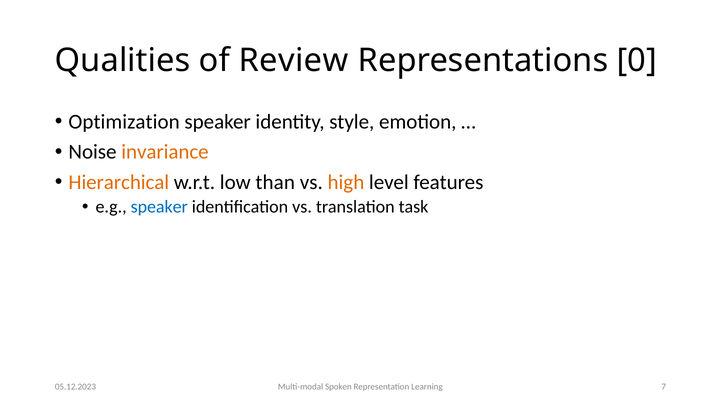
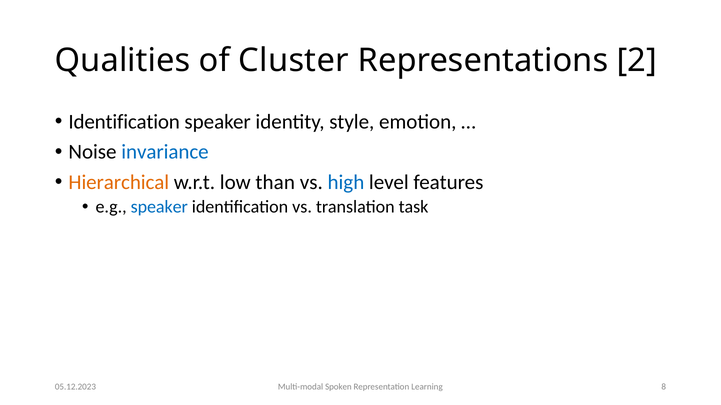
Review: Review -> Cluster (294, 61)
0: 0 -> 2 (637, 61)
Optimization: Optimization -> Identification (124, 122)
invariance colour: orange -> blue (165, 152)
high colour: orange -> blue (346, 182)
7: 7 -> 8 (664, 387)
